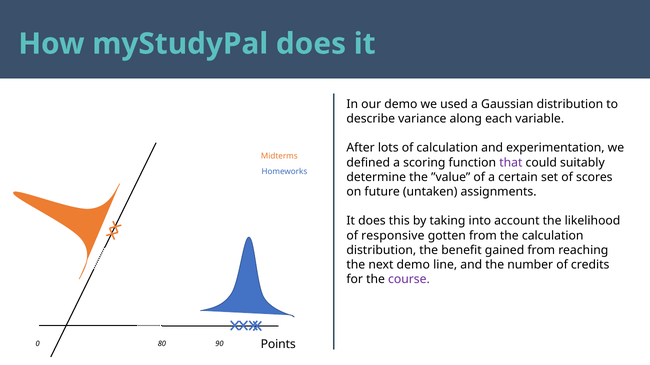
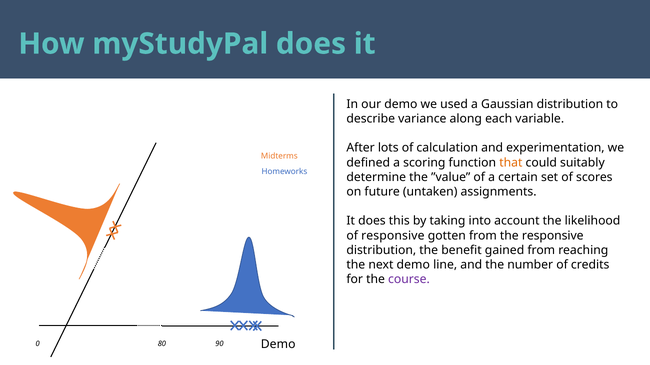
that colour: purple -> orange (511, 163)
the calculation: calculation -> responsive (553, 236)
Points: Points -> Demo (278, 345)
